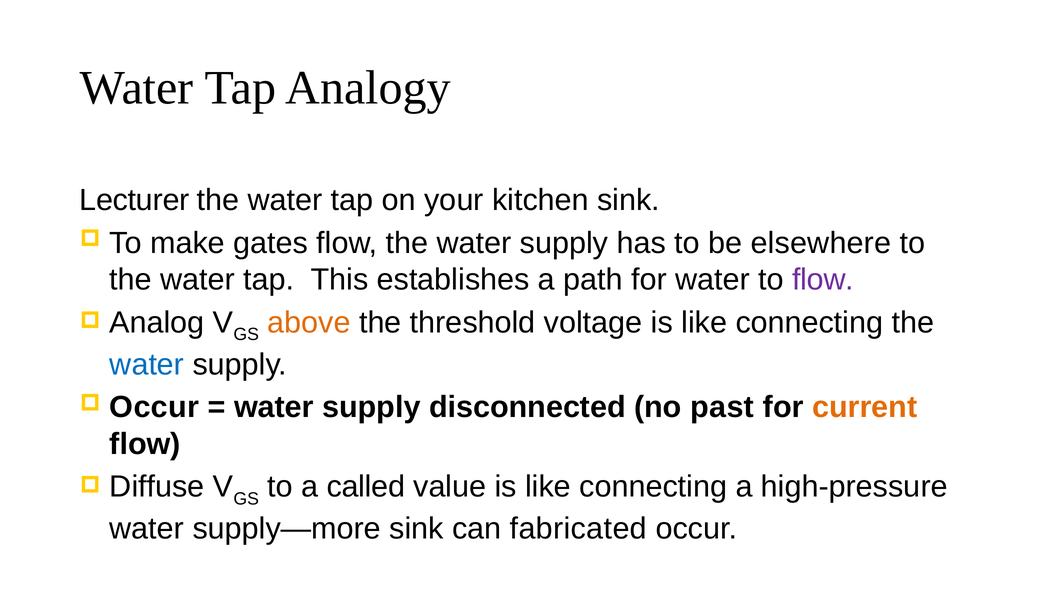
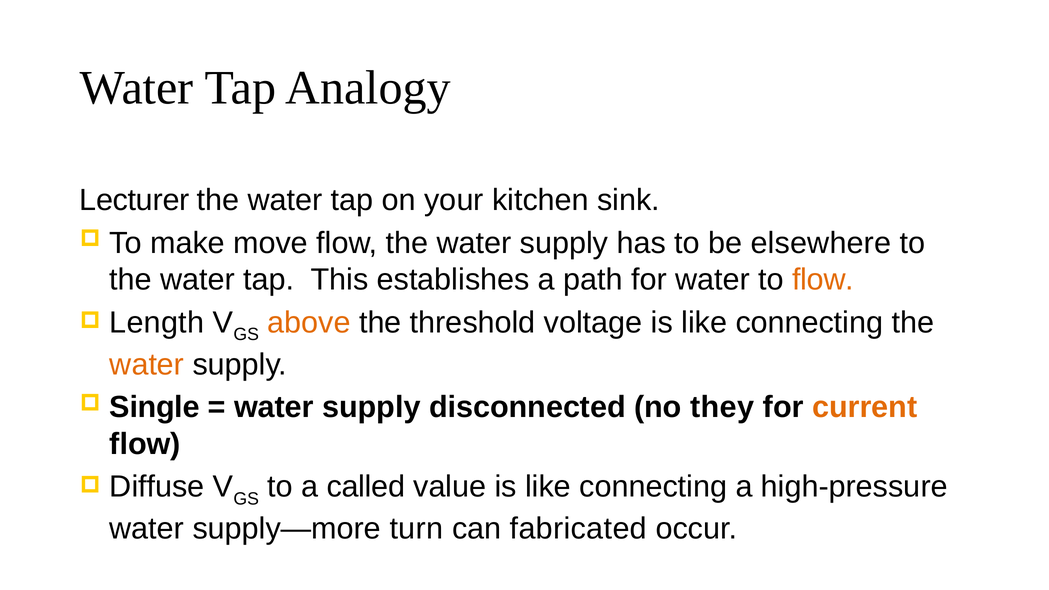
gates: gates -> move (271, 243)
flow colour: purple -> orange (823, 280)
Analog: Analog -> Length (157, 323)
water colour: blue -> orange (147, 364)
Occur: Occur -> Single (155, 407)
past: past -> they (722, 407)
supply—more sink: sink -> turn (416, 529)
